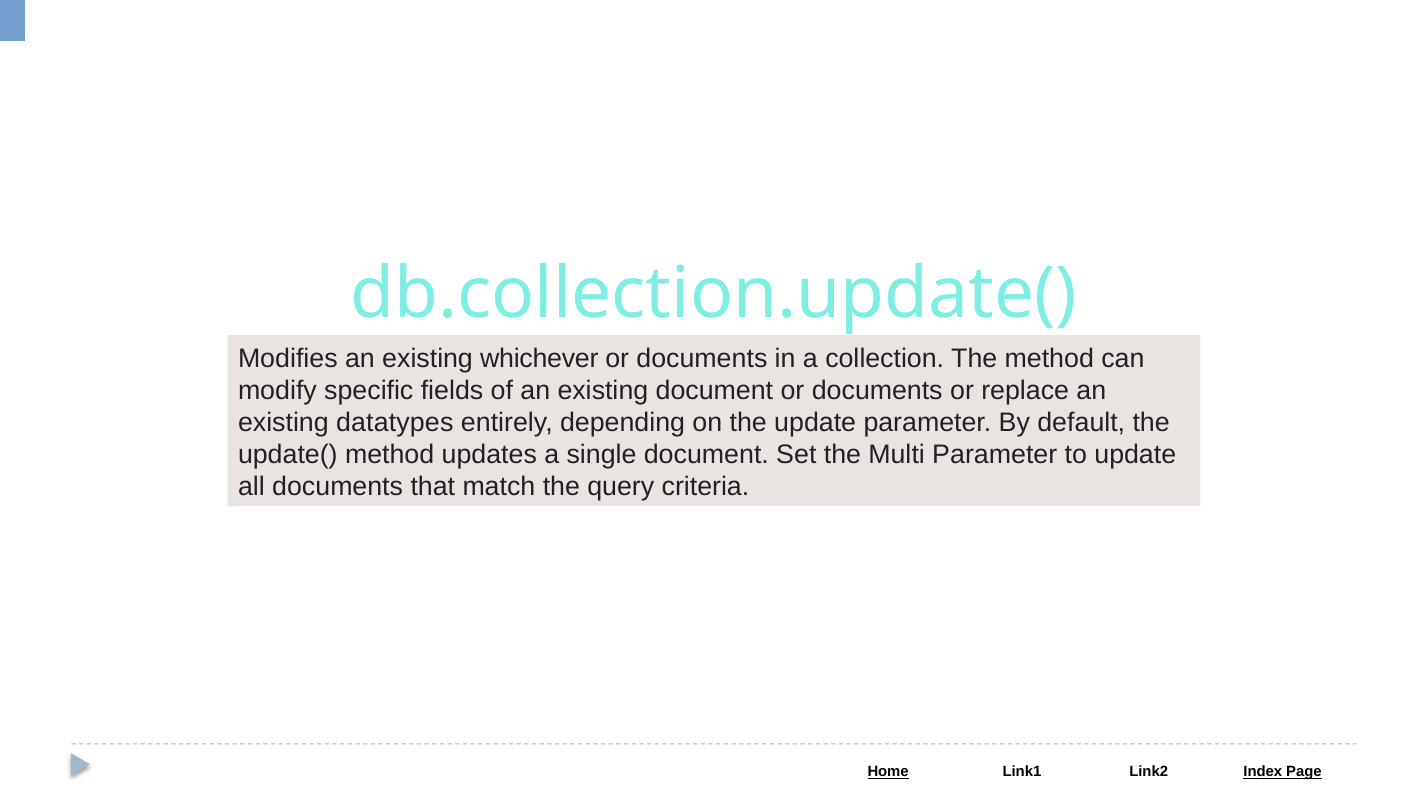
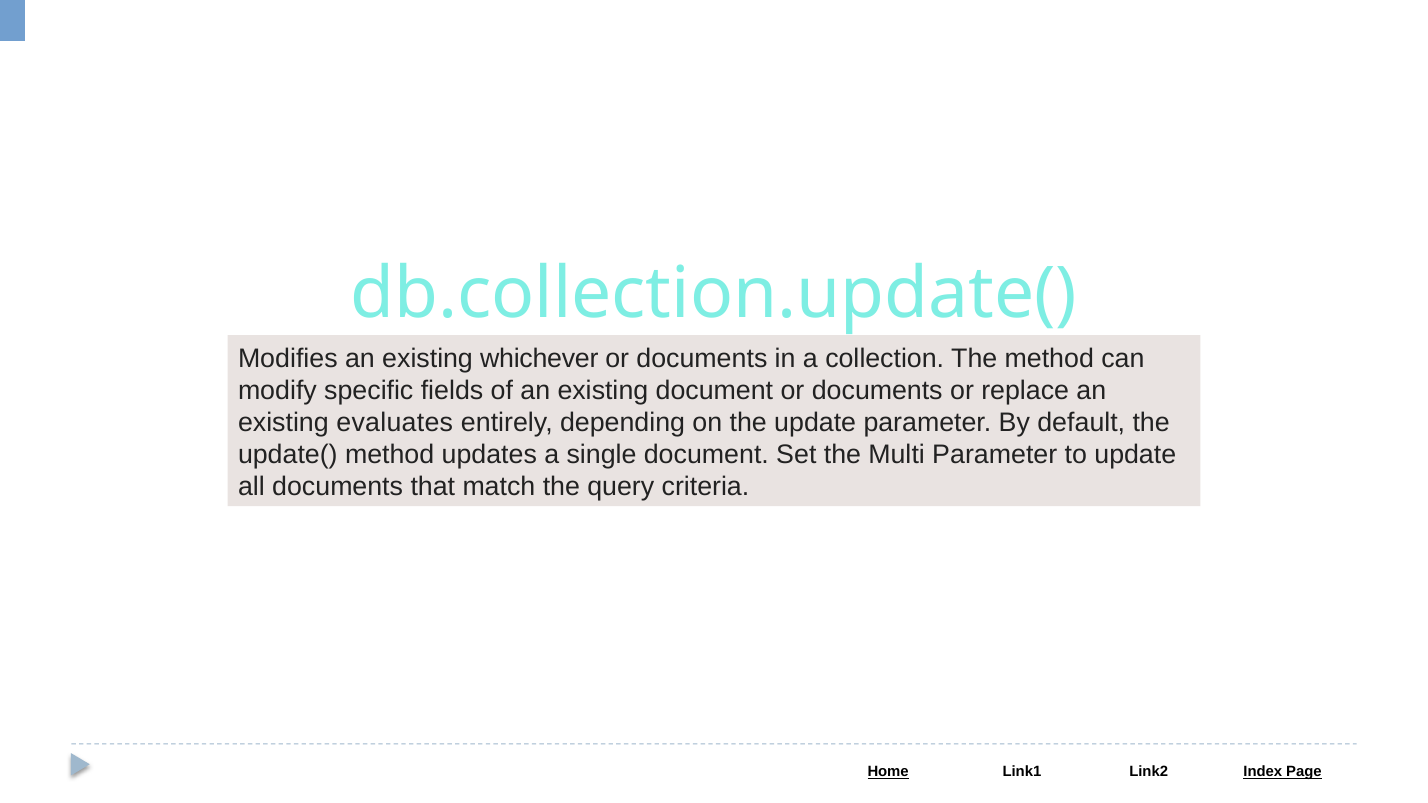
datatypes: datatypes -> evaluates (395, 423)
